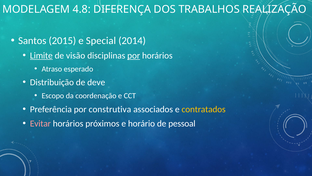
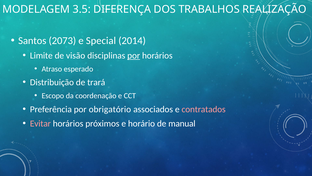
4.8: 4.8 -> 3.5 (82, 9)
2015: 2015 -> 2073 (62, 41)
Limite underline: present -> none (41, 55)
deve: deve -> trará (96, 82)
construtiva: construtiva -> obrigatório (110, 109)
contratados colour: yellow -> pink (204, 109)
pessoal: pessoal -> manual (182, 123)
